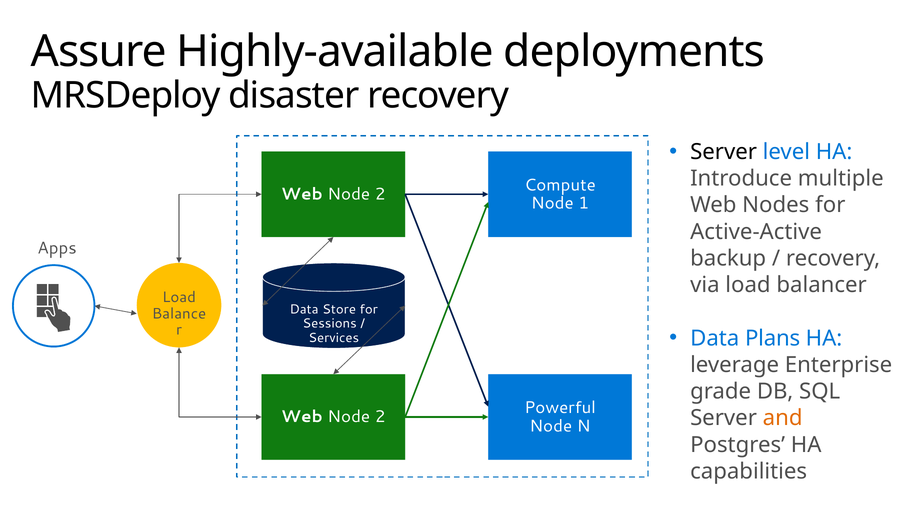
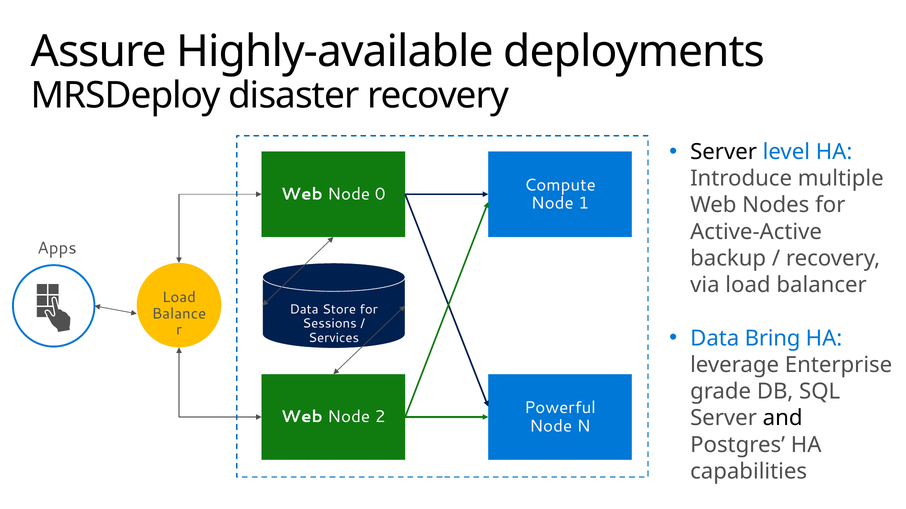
2: 2 -> 0 (380, 194)
Plans: Plans -> Bring (773, 339)
and colour: orange -> black (783, 419)
